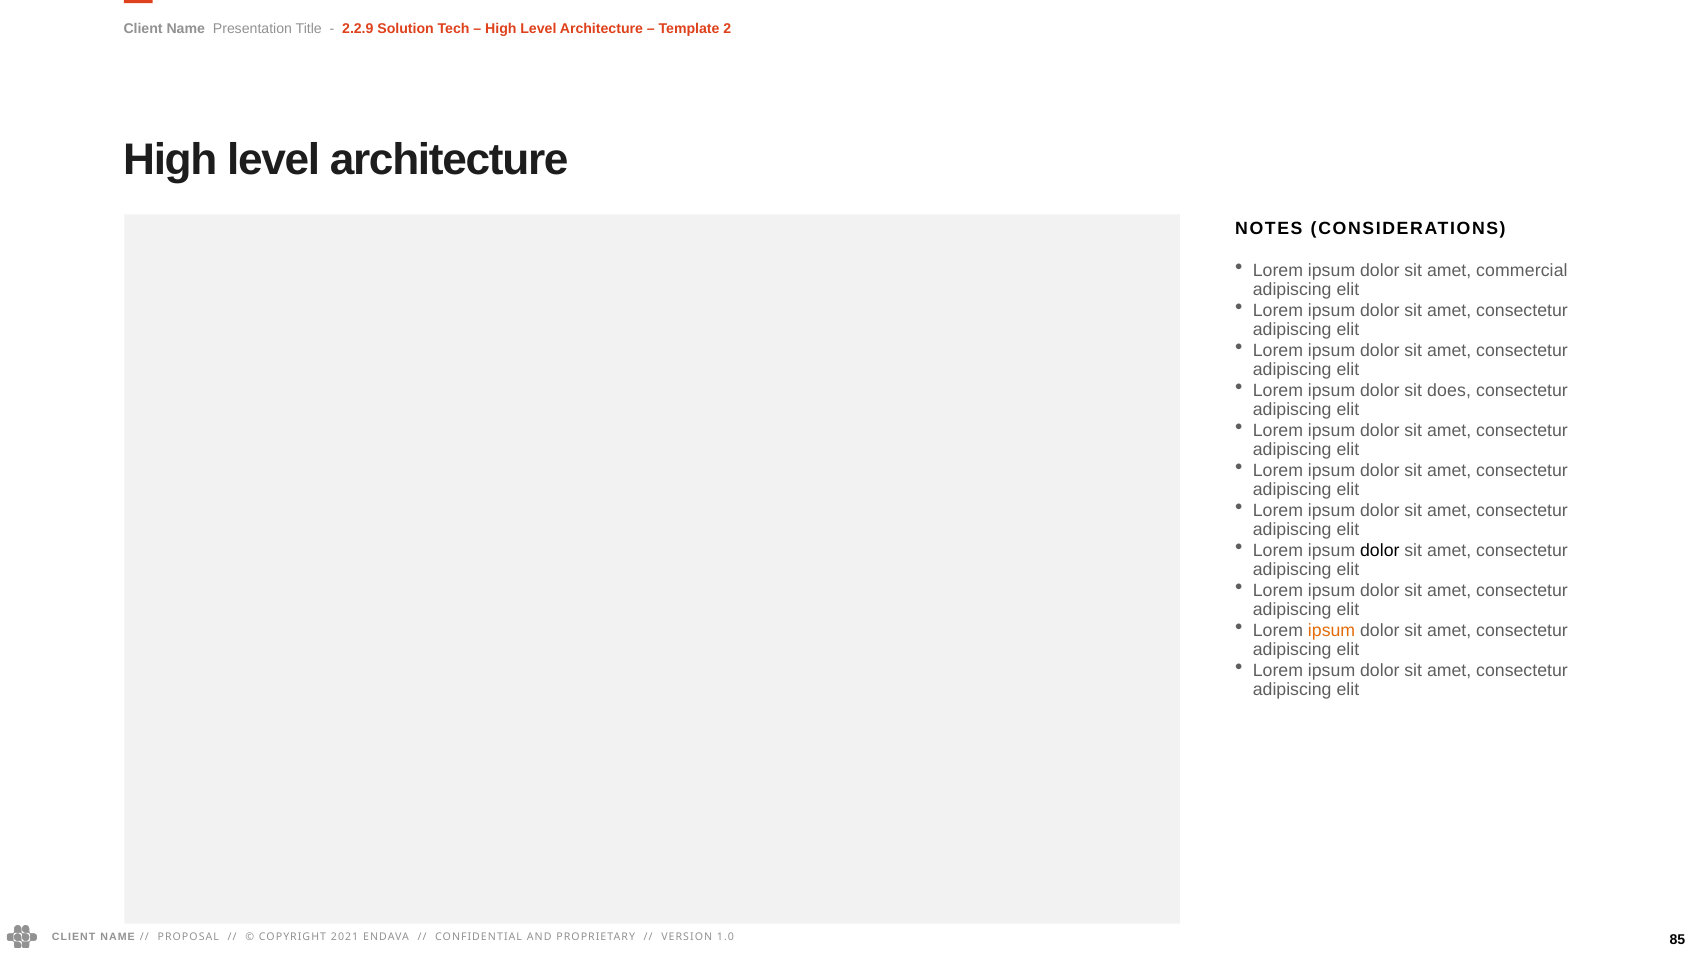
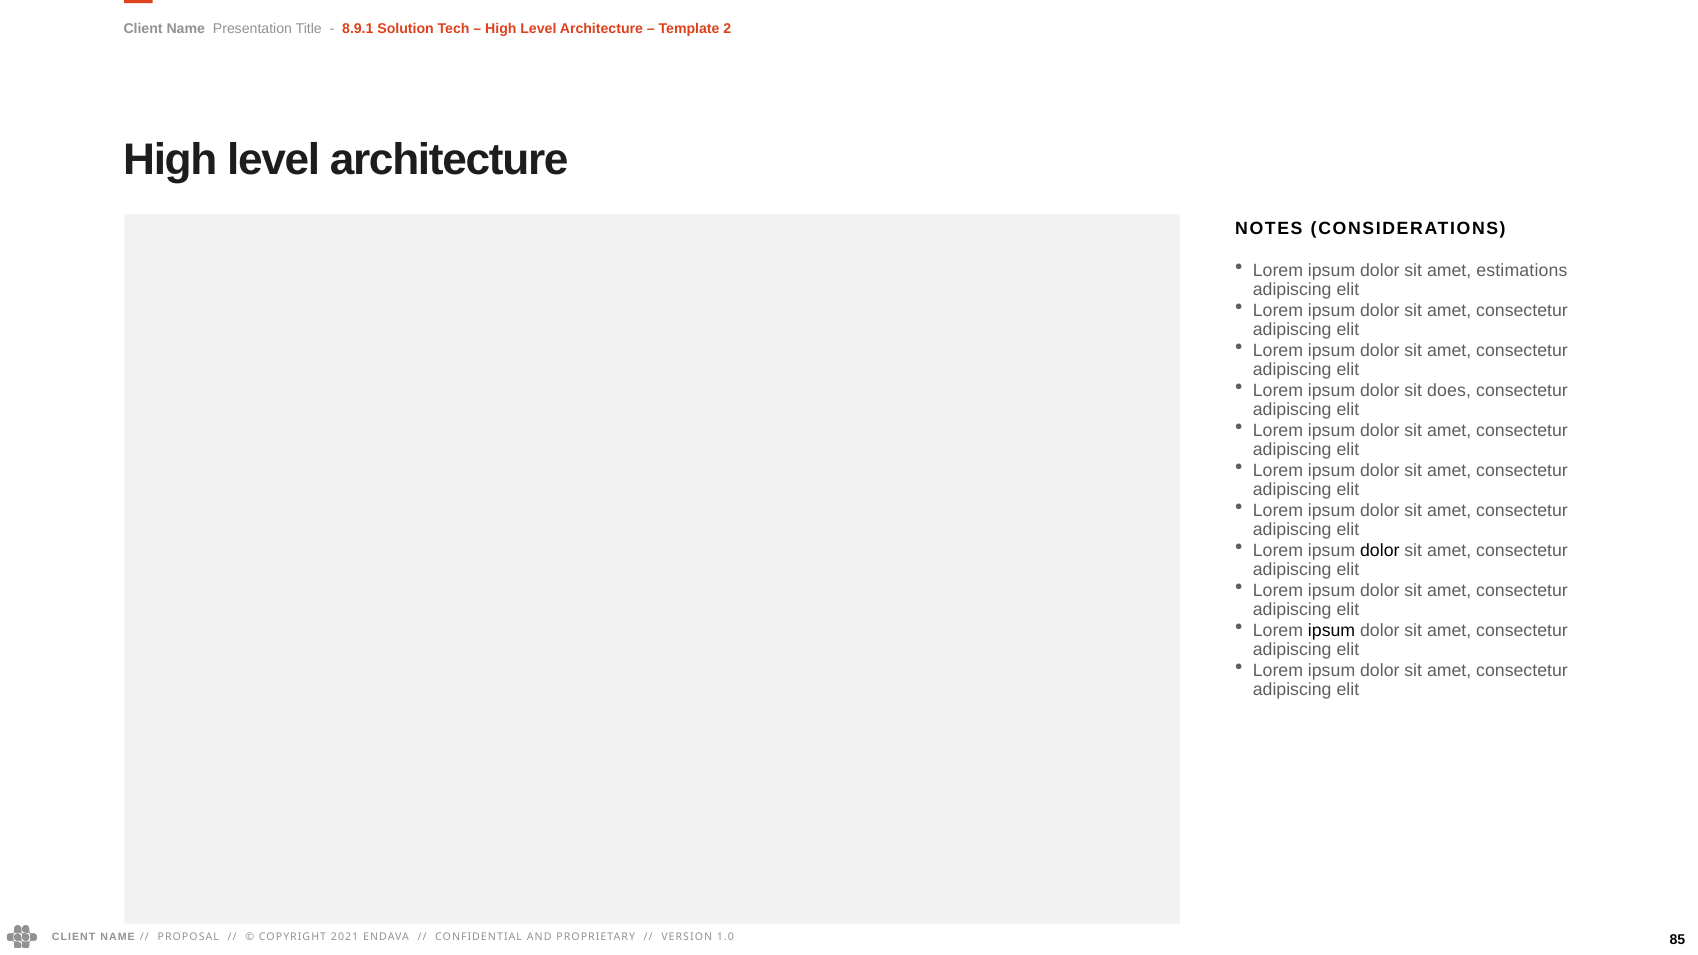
2.2.9: 2.2.9 -> 8.9.1 (358, 29)
commercial: commercial -> estimations (1522, 271)
ipsum colour: orange -> black (1332, 630)
